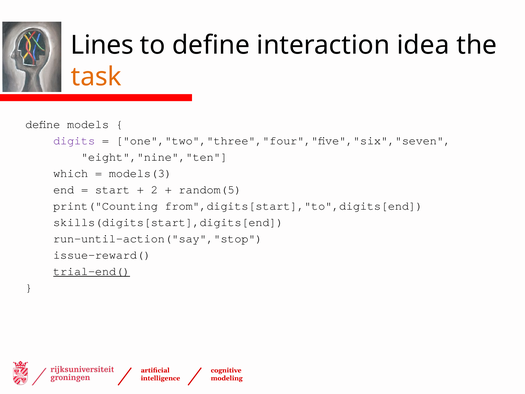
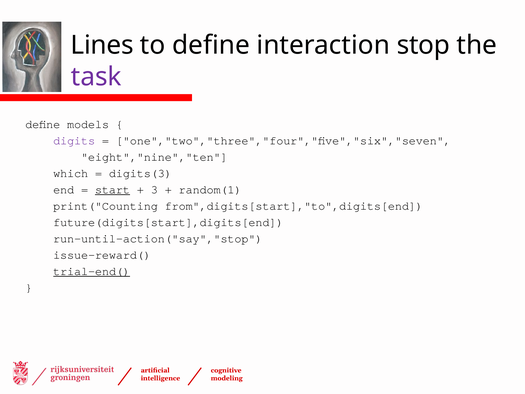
idea: idea -> stop (423, 45)
task colour: orange -> purple (96, 77)
models(3: models(3 -> digits(3 (140, 173)
start underline: none -> present (112, 189)
2: 2 -> 3 (154, 189)
random(5: random(5 -> random(1 (210, 189)
skills(digits[start],digits[end: skills(digits[start],digits[end -> future(digits[start],digits[end (168, 222)
